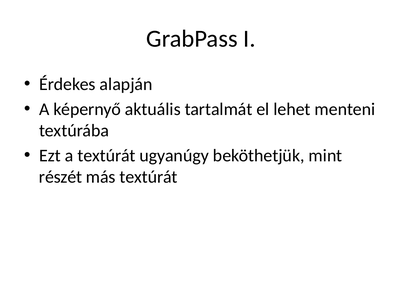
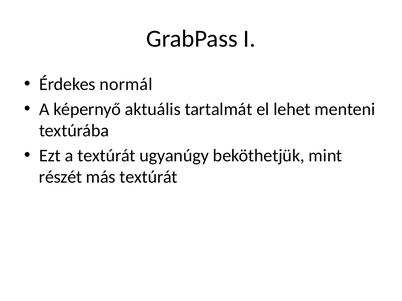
alapján: alapján -> normál (126, 84)
